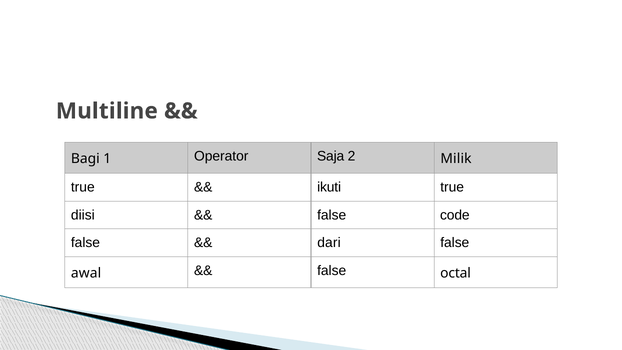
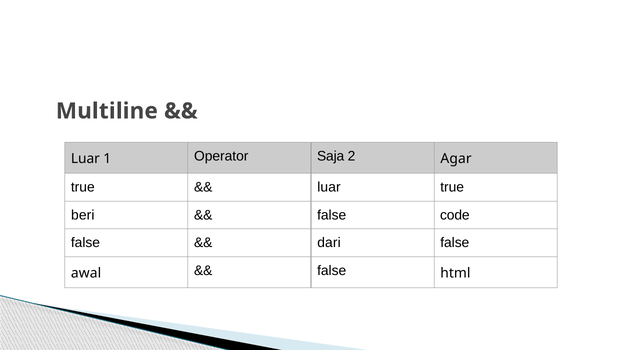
Bagi: Bagi -> Luar (85, 158)
Milik: Milik -> Agar (456, 158)
ikuti: ikuti -> luar (329, 187)
diisi: diisi -> beri (83, 215)
octal: octal -> html (455, 273)
